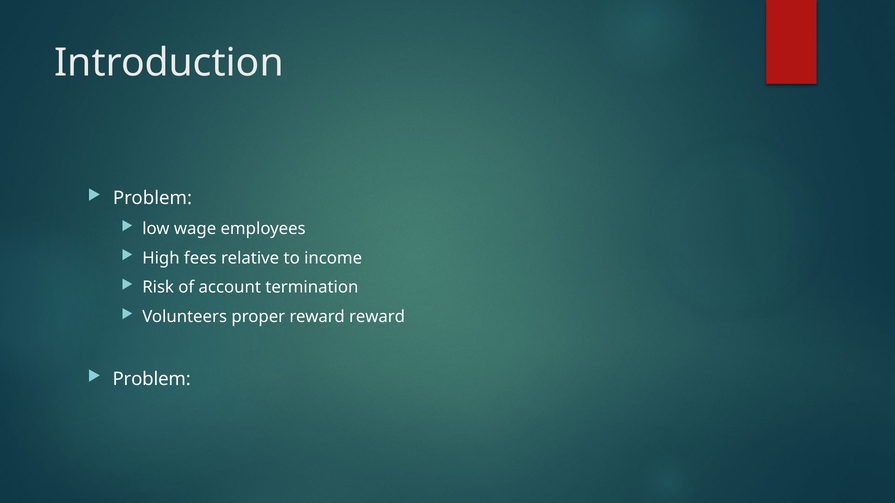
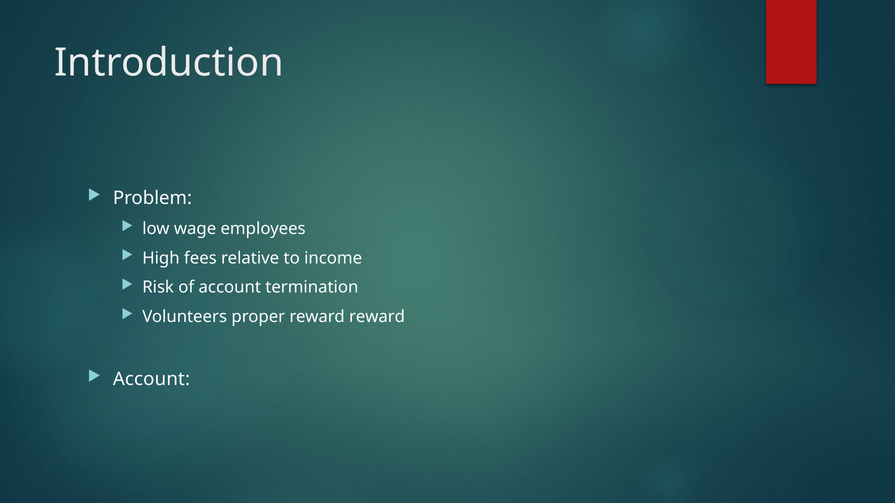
Problem: Problem -> Account (151, 380)
